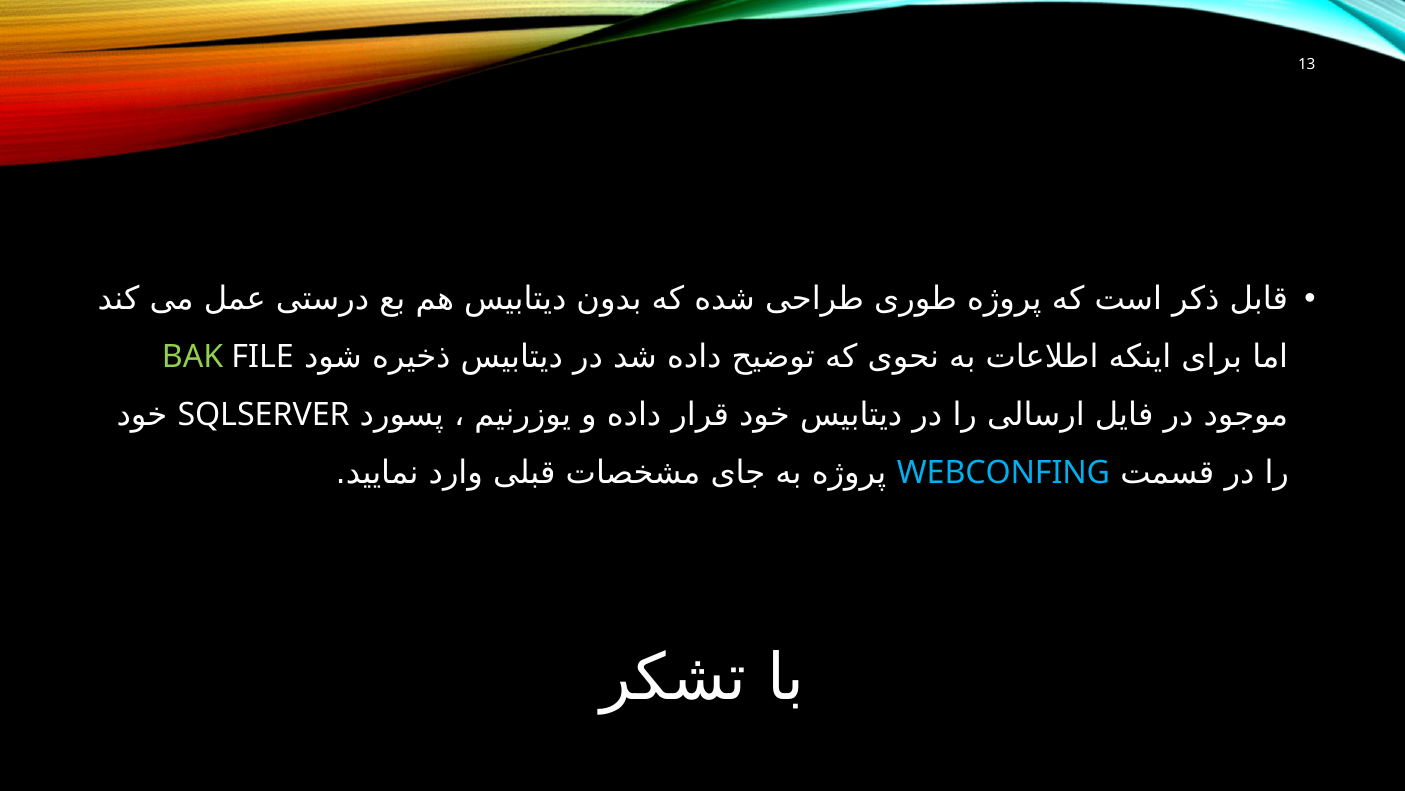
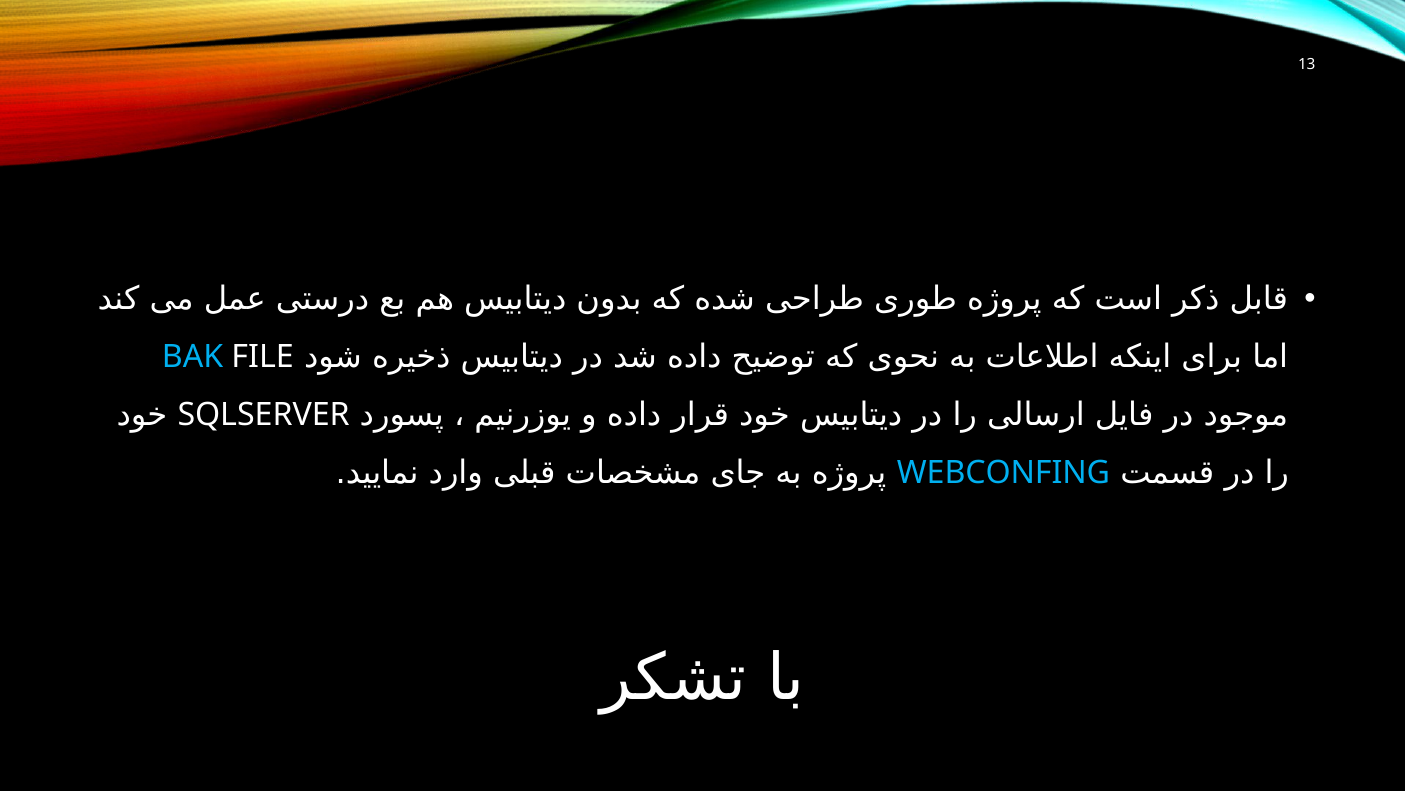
BAK colour: light green -> light blue (193, 357)
